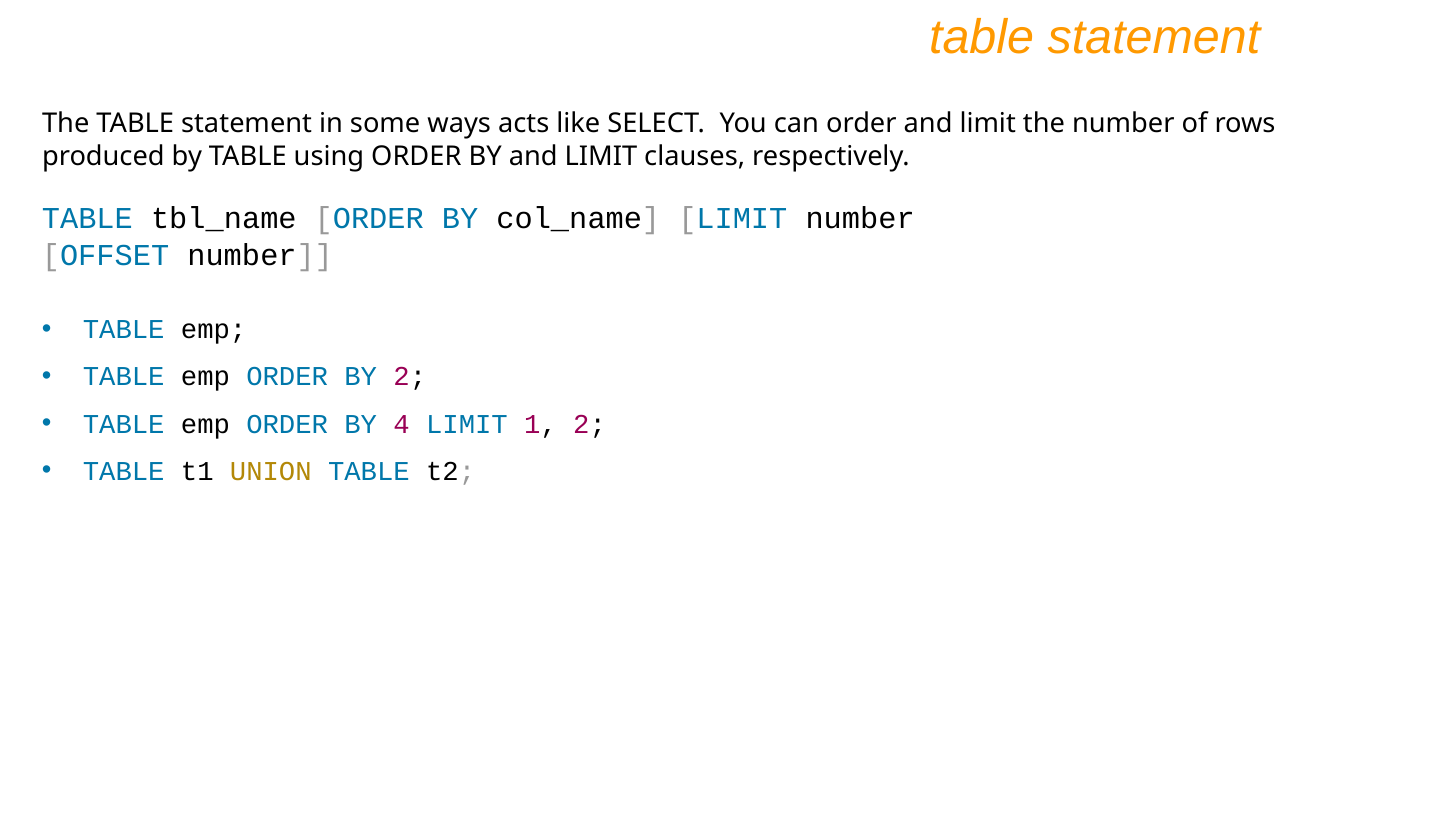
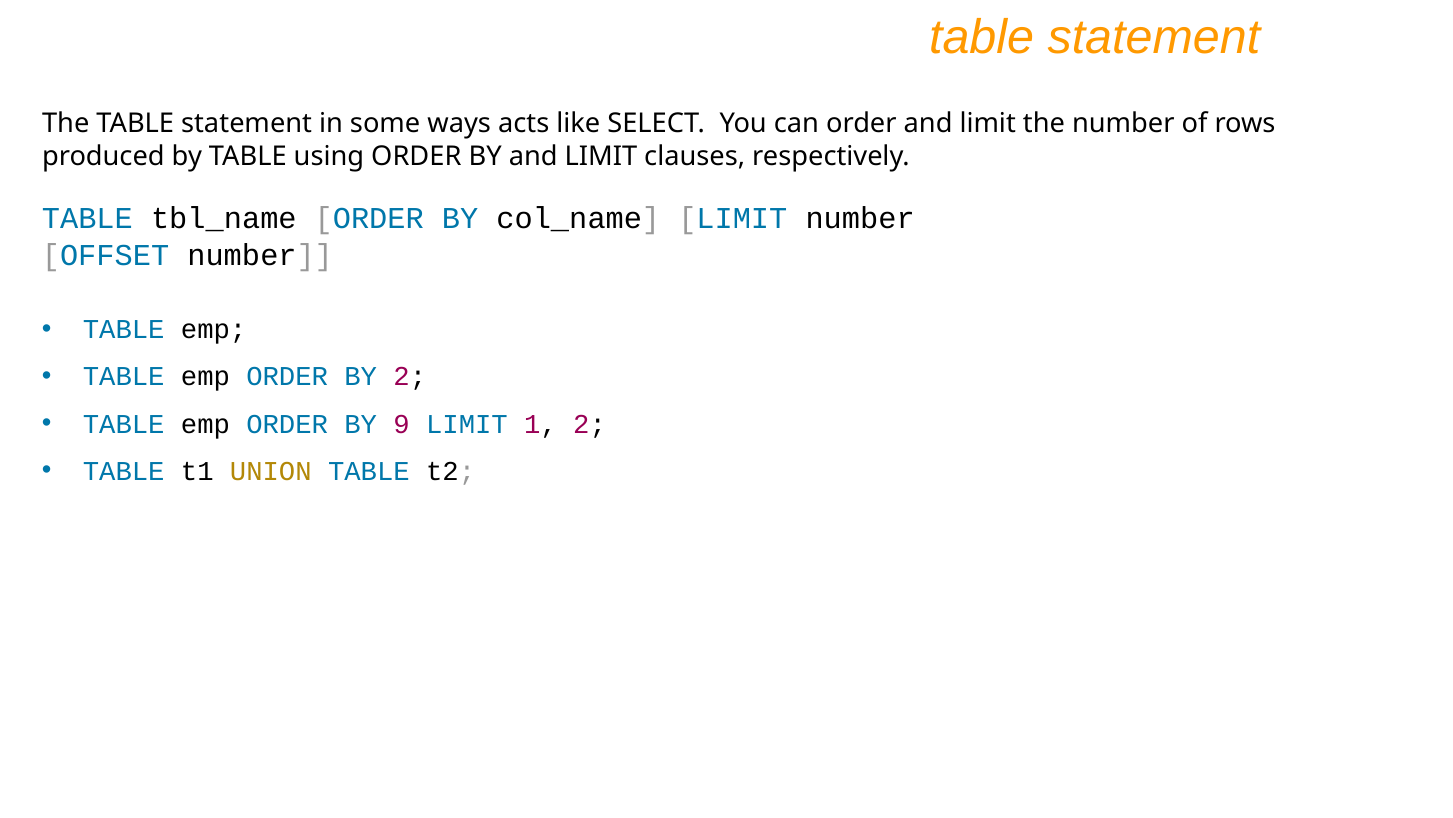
4: 4 -> 9 (402, 424)
